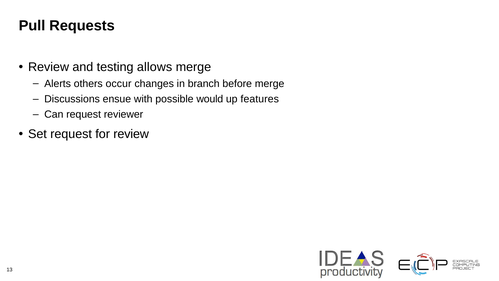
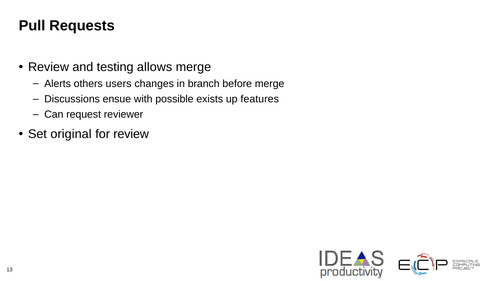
occur: occur -> users (119, 84)
would: would -> exists (210, 99)
Set request: request -> original (71, 134)
